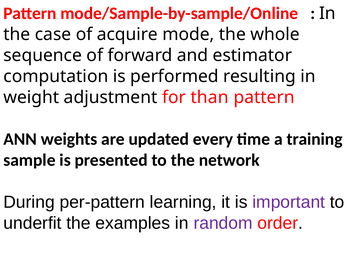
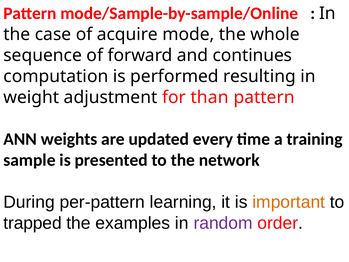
estimator: estimator -> continues (252, 55)
important colour: purple -> orange (289, 202)
underfit: underfit -> trapped (33, 223)
